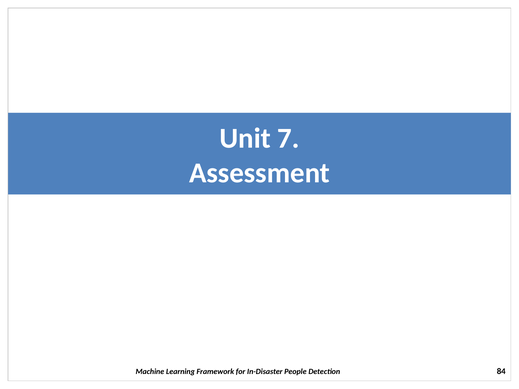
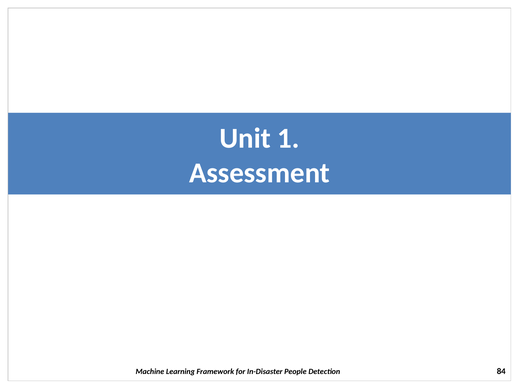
7: 7 -> 1 (288, 138)
